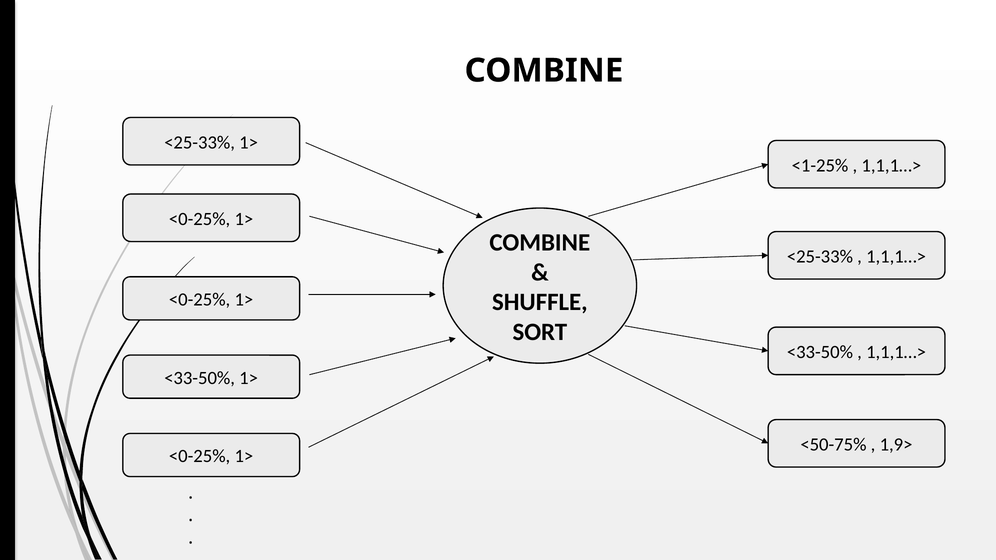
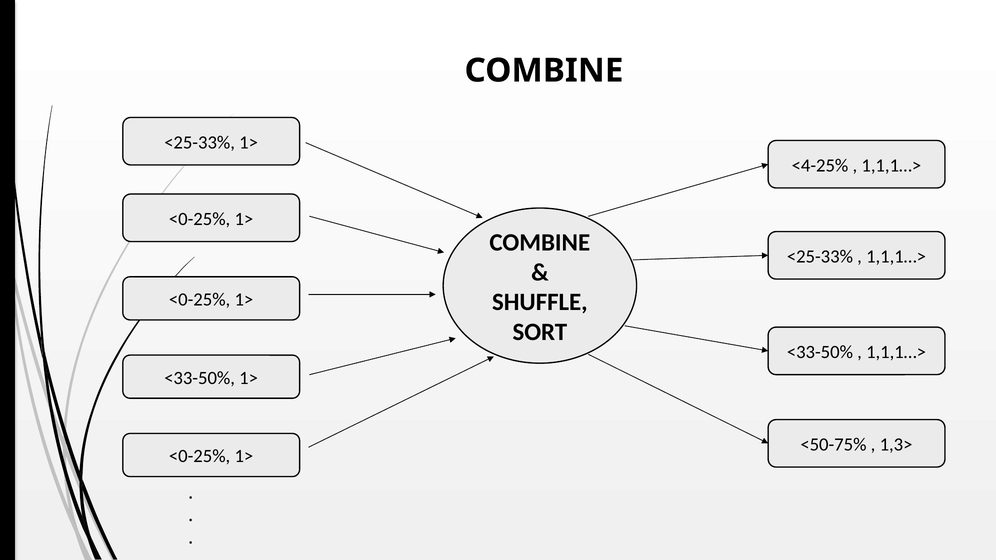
<1-25%: <1-25% -> <4-25% (820, 166)
1,9>: 1,9> -> 1,3> (896, 445)
